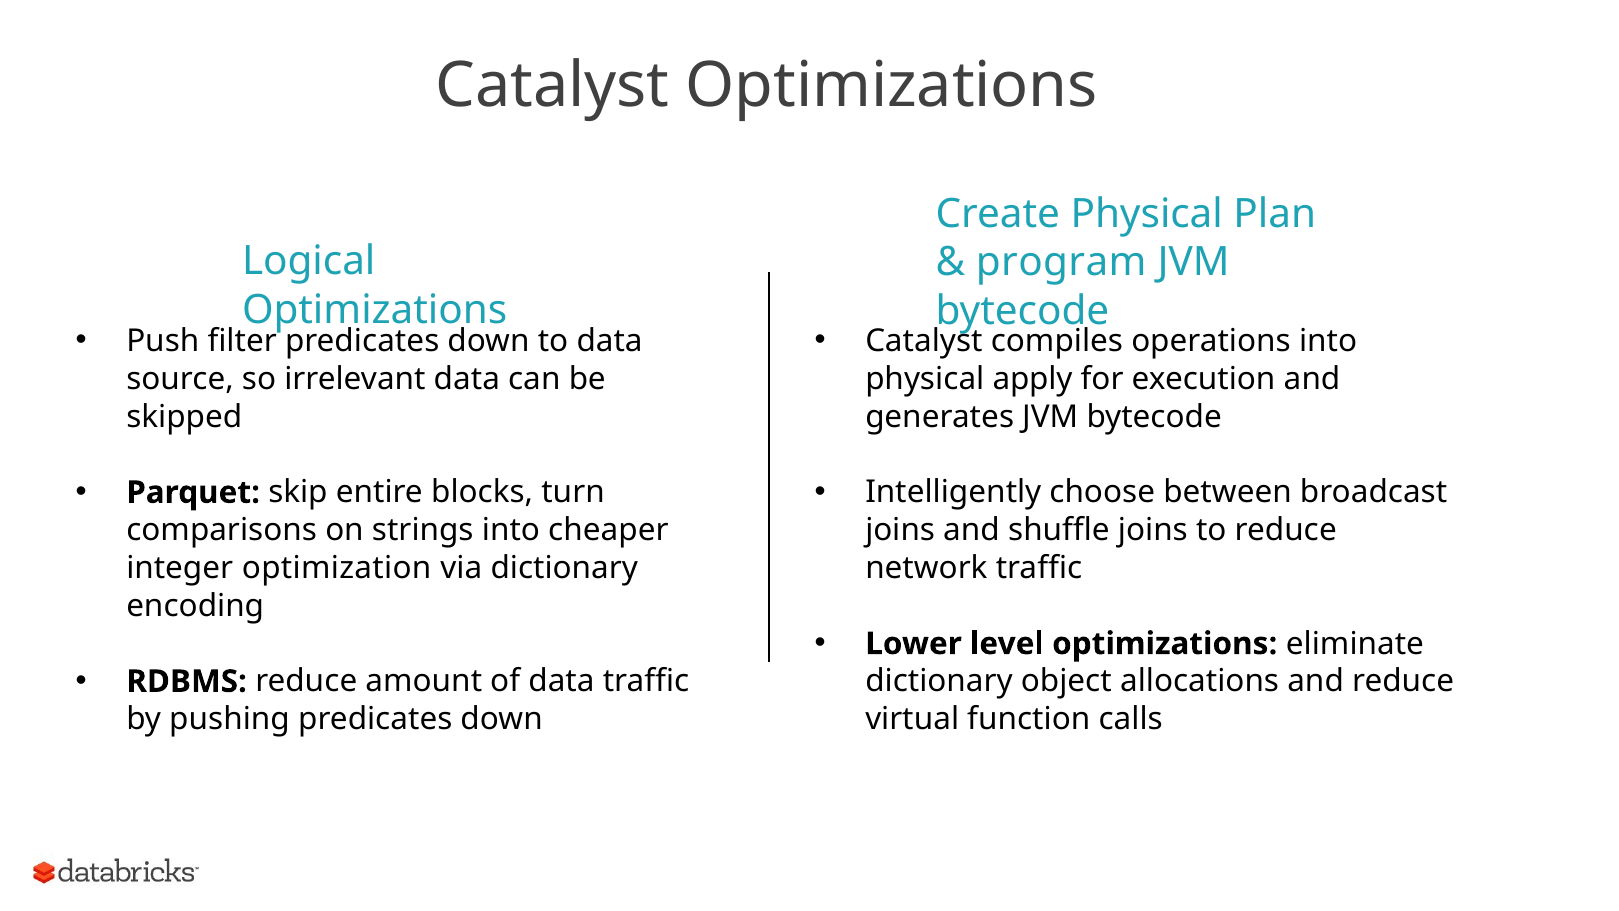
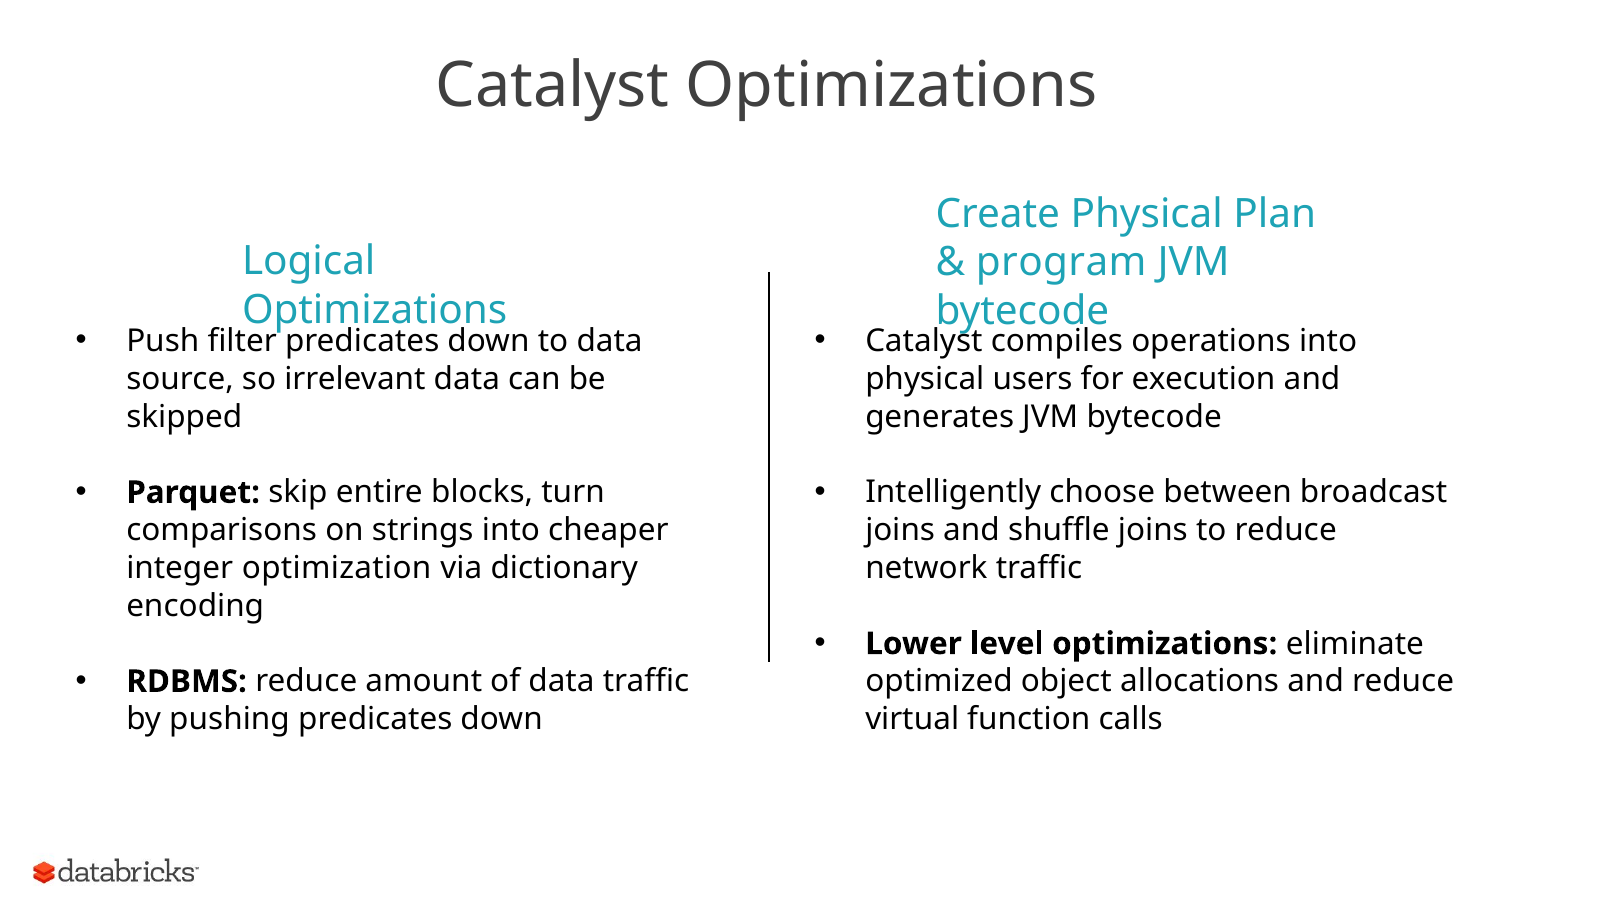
apply: apply -> users (1032, 379)
dictionary: dictionary -> optimized (939, 681)
